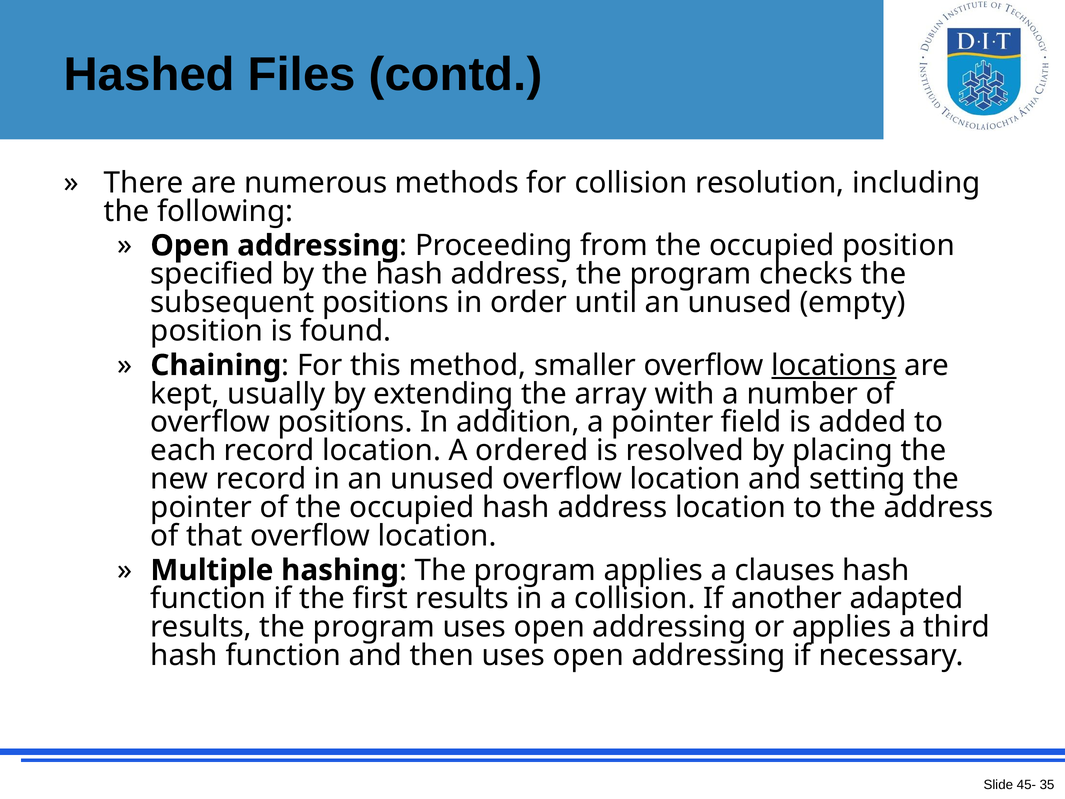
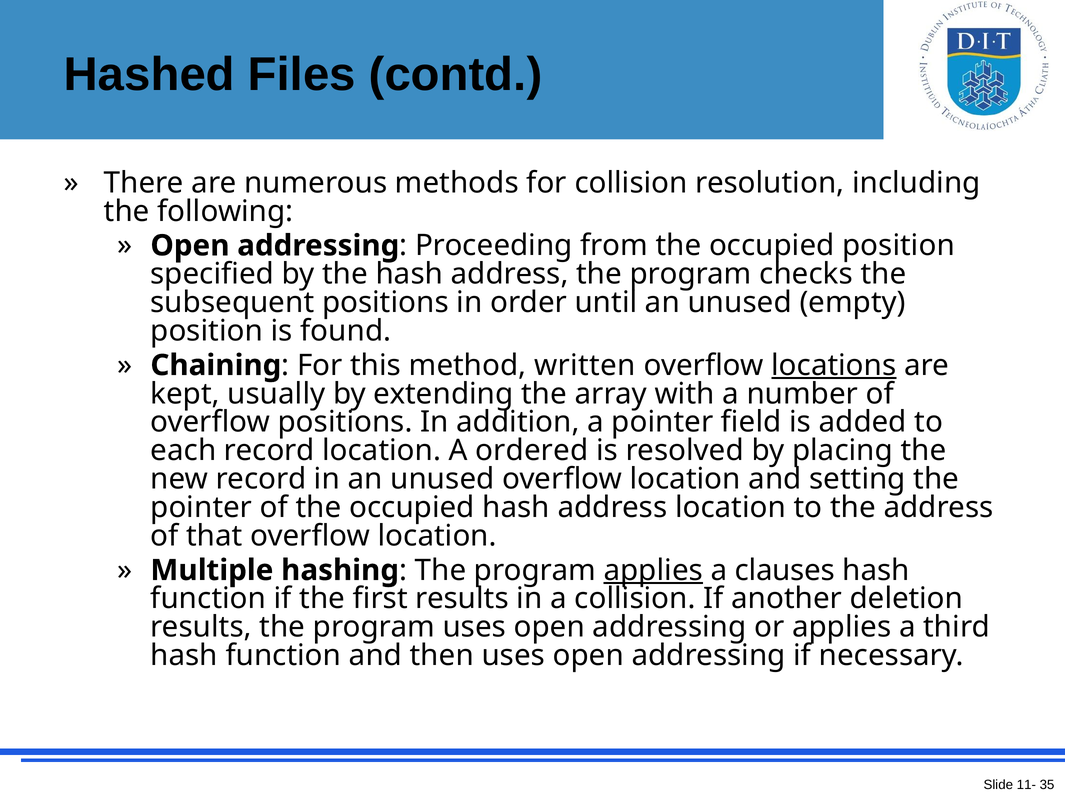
smaller: smaller -> written (585, 365)
applies underline: none -> present (653, 570)
adapted: adapted -> deletion (906, 599)
45-: 45- -> 11- (1026, 785)
